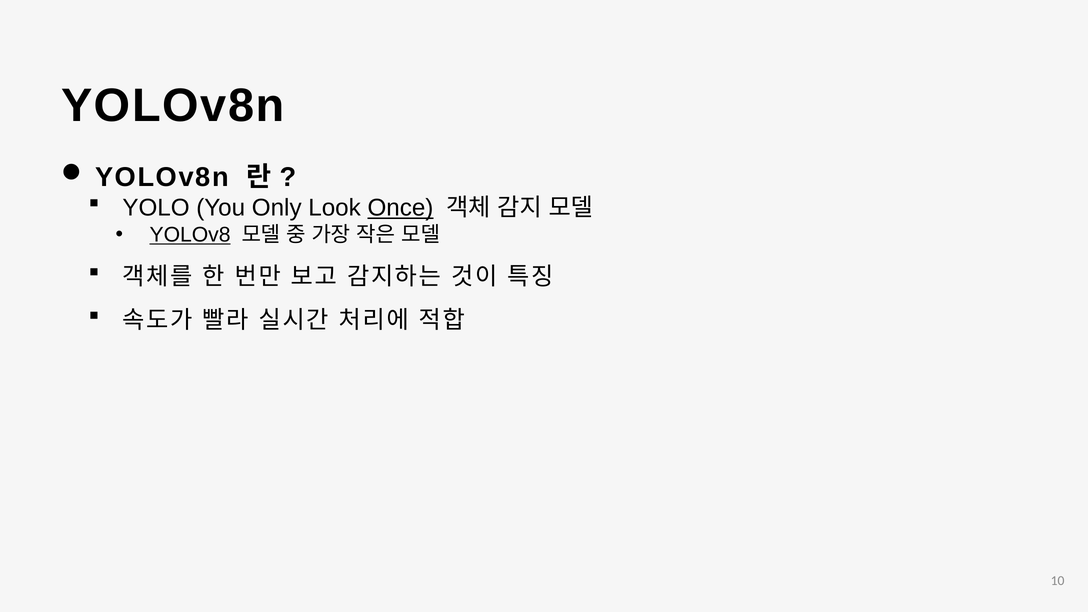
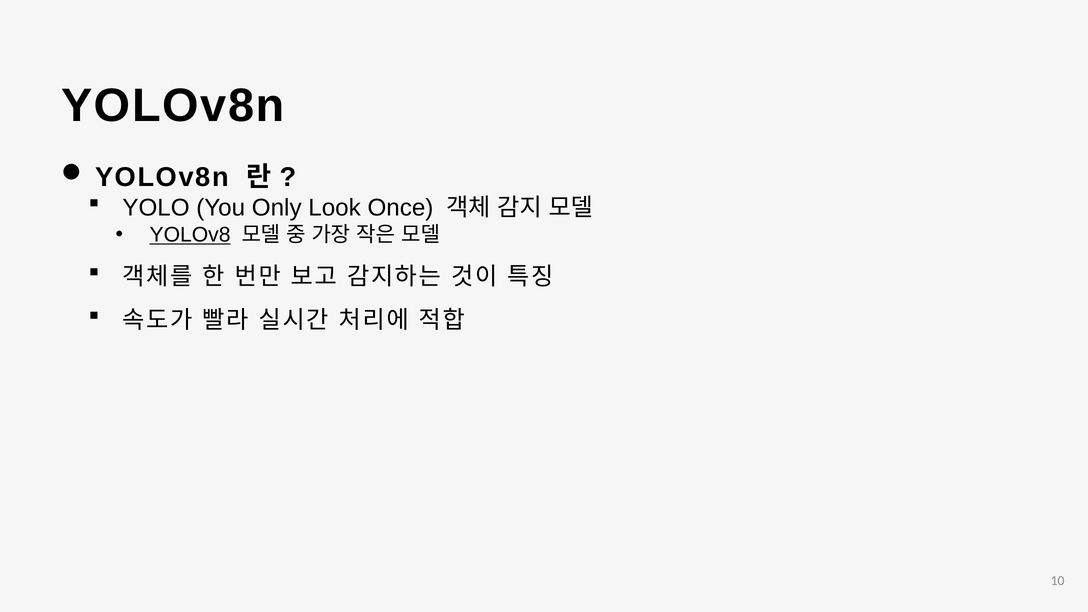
Once underline: present -> none (400, 208)
